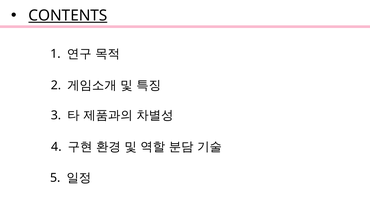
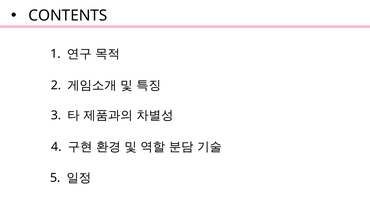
CONTENTS underline: present -> none (68, 16)
